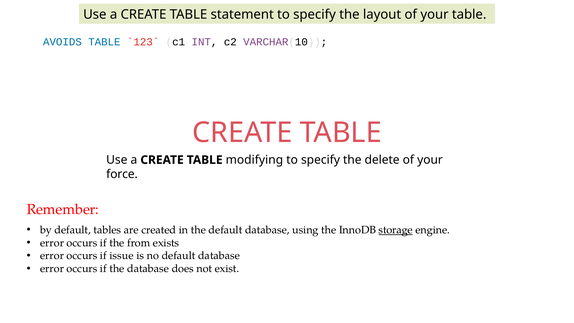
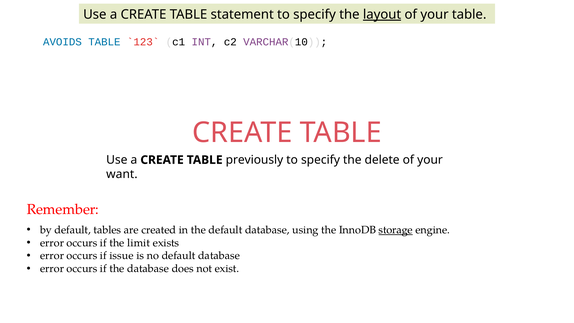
layout underline: none -> present (382, 15)
modifying: modifying -> previously (254, 160)
force: force -> want (122, 174)
from: from -> limit (139, 243)
